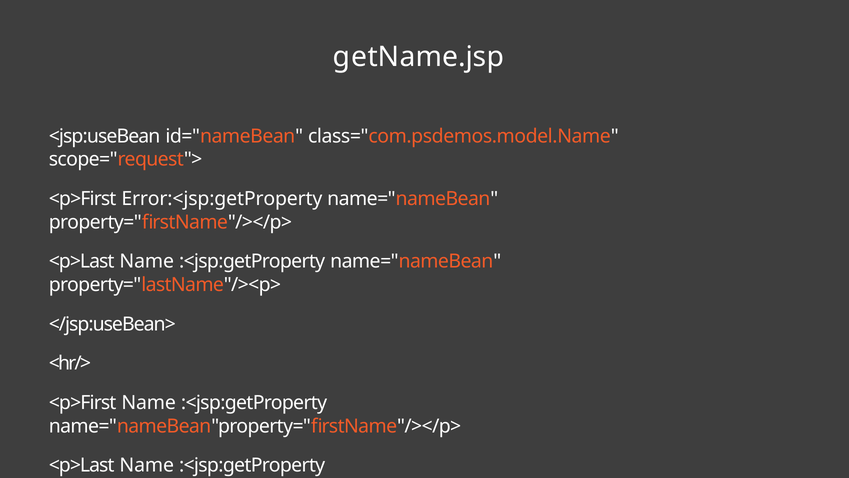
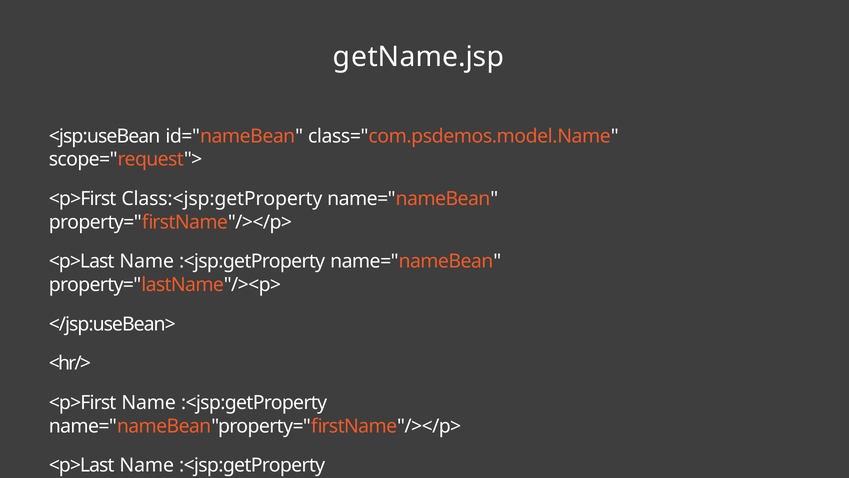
Error:<jsp:getProperty: Error:<jsp:getProperty -> Class:<jsp:getProperty (222, 199)
